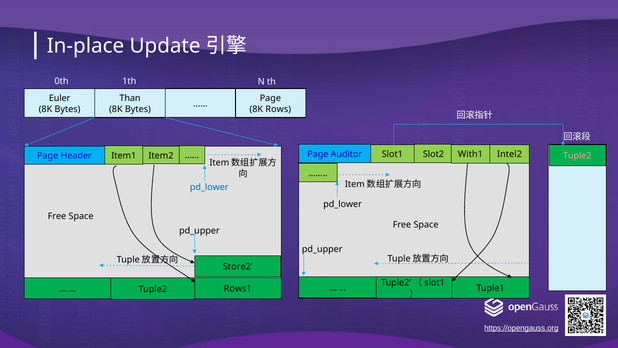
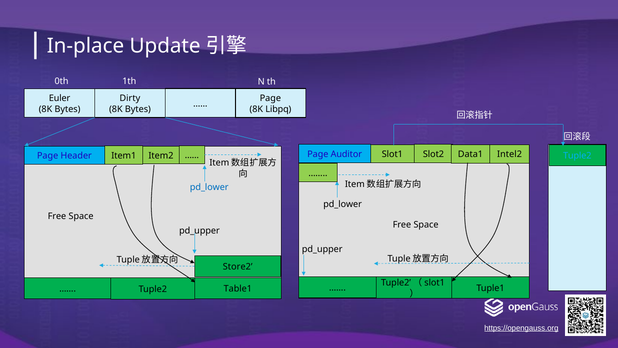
Than: Than -> Dirty (130, 98)
Rows: Rows -> Libpq (278, 109)
With1: With1 -> Data1 (470, 154)
Tuple2 colour: pink -> light blue (577, 156)
Rows1: Rows1 -> Table1 (238, 289)
